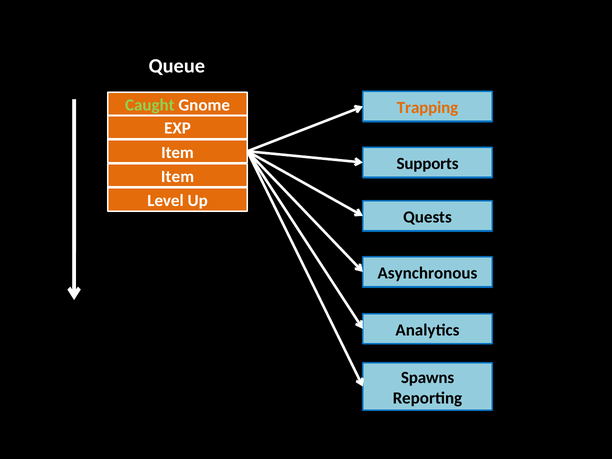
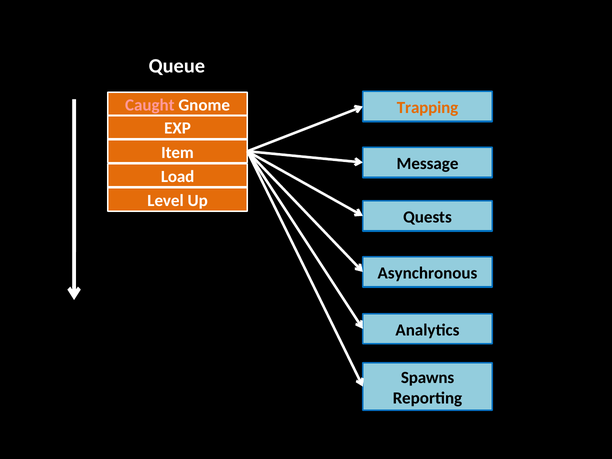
Caught colour: light green -> pink (150, 105)
Supports: Supports -> Message (427, 164)
Item: Item -> Load (178, 177)
